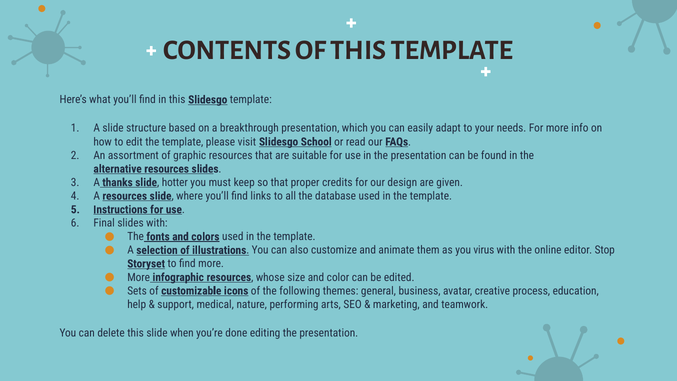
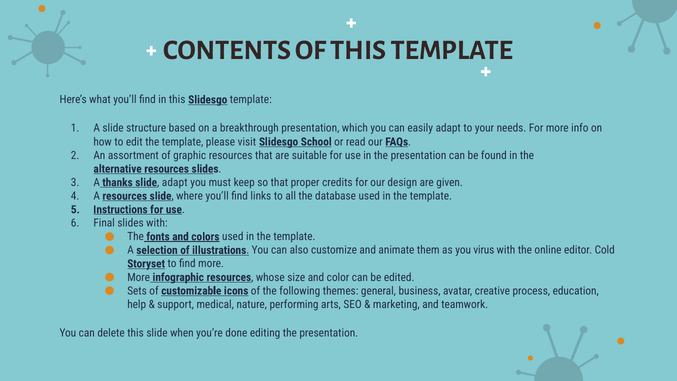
slide hotter: hotter -> adapt (175, 182)
Stop: Stop -> Cold (605, 250)
